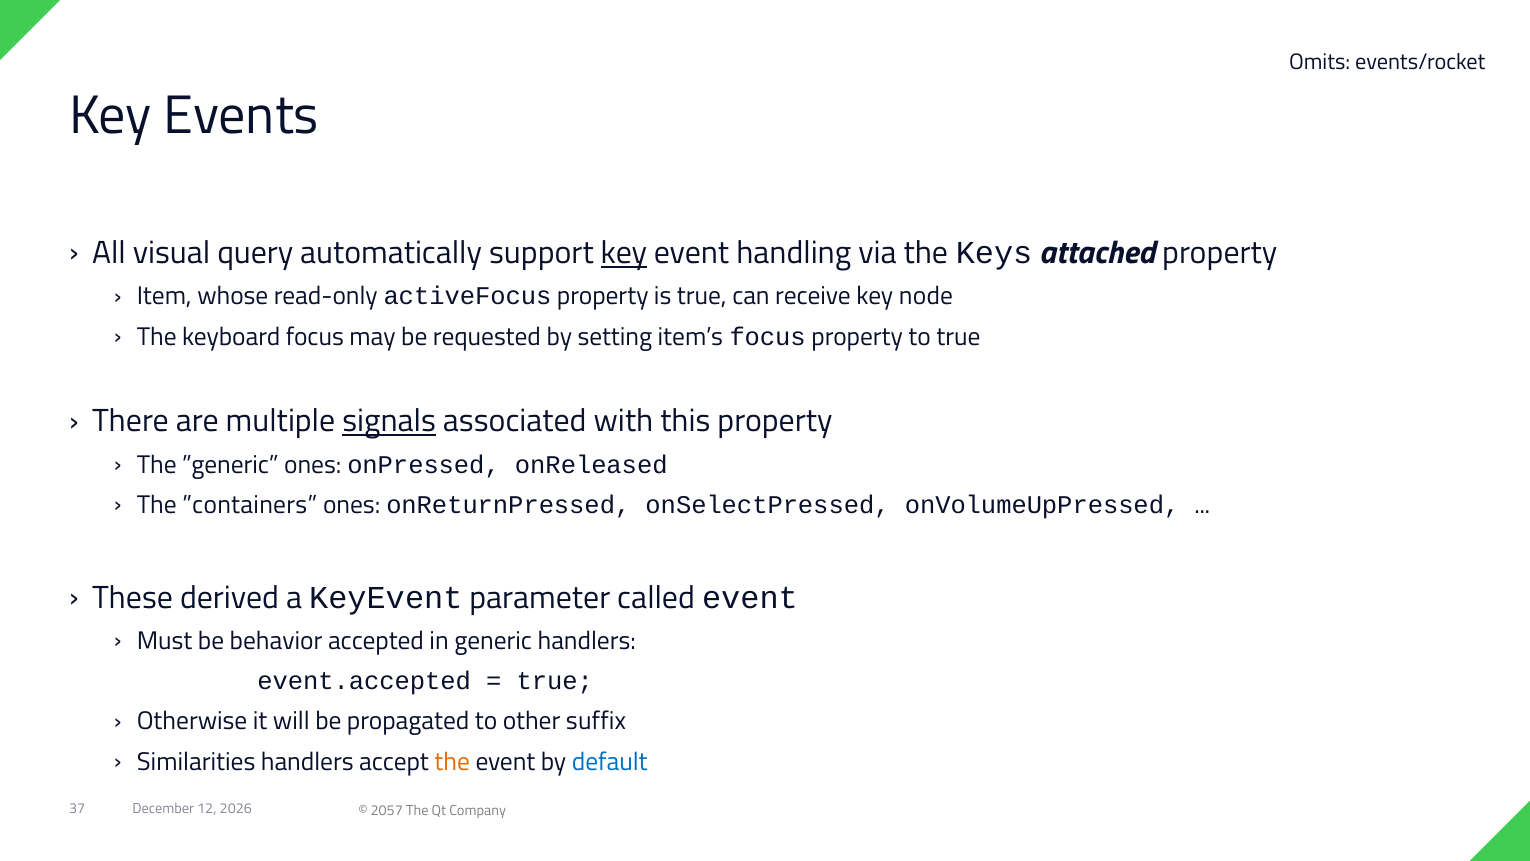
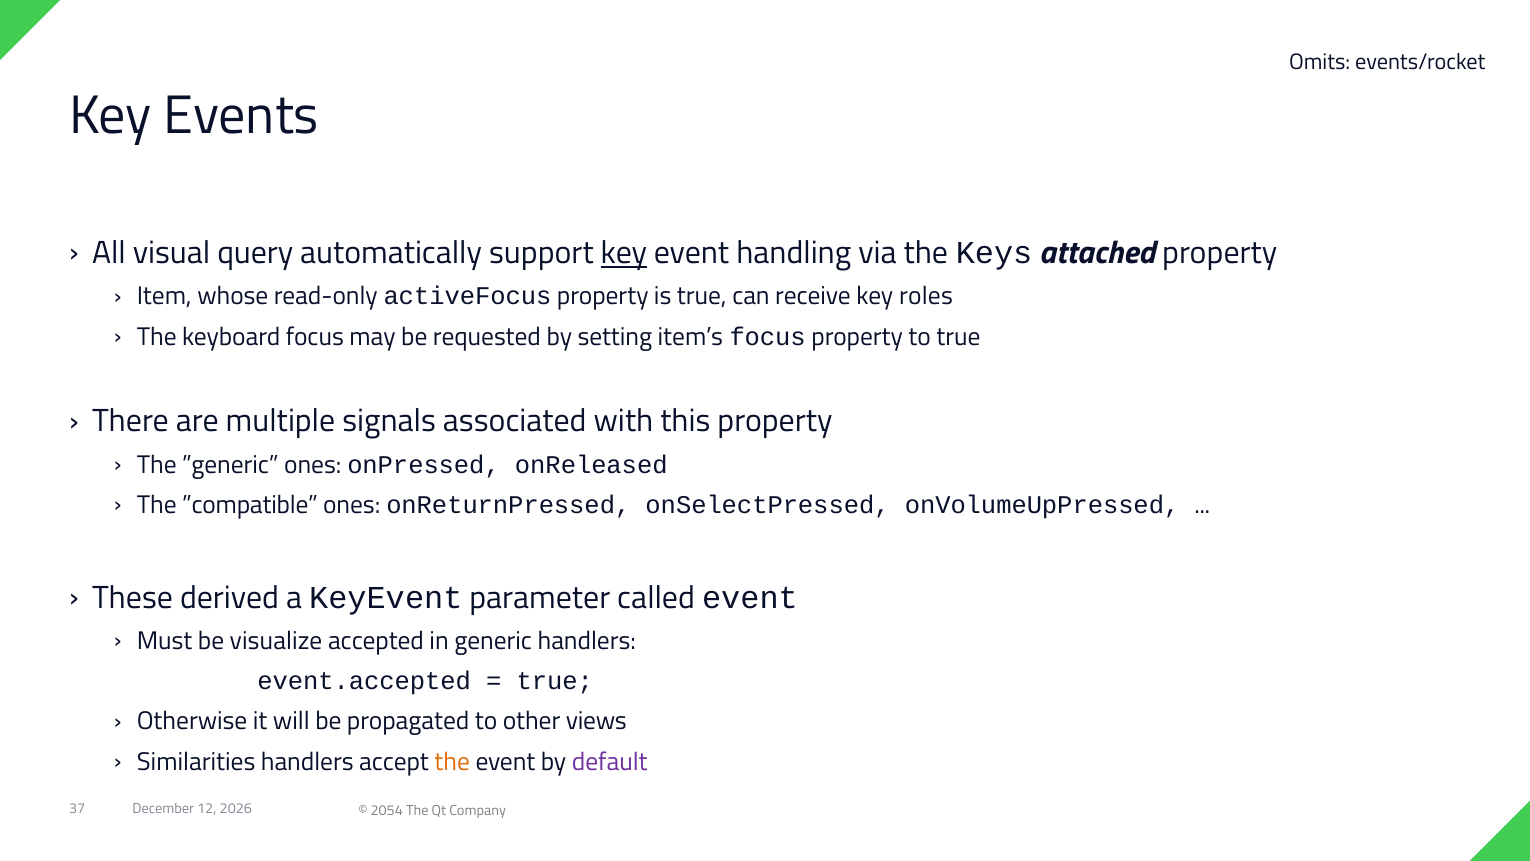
node: node -> roles (926, 297)
signals underline: present -> none (389, 421)
”containers: ”containers -> ”compatible (250, 505)
behavior: behavior -> visualize (276, 641)
suffix: suffix -> views (596, 721)
default colour: blue -> purple (610, 761)
2057: 2057 -> 2054 (387, 811)
